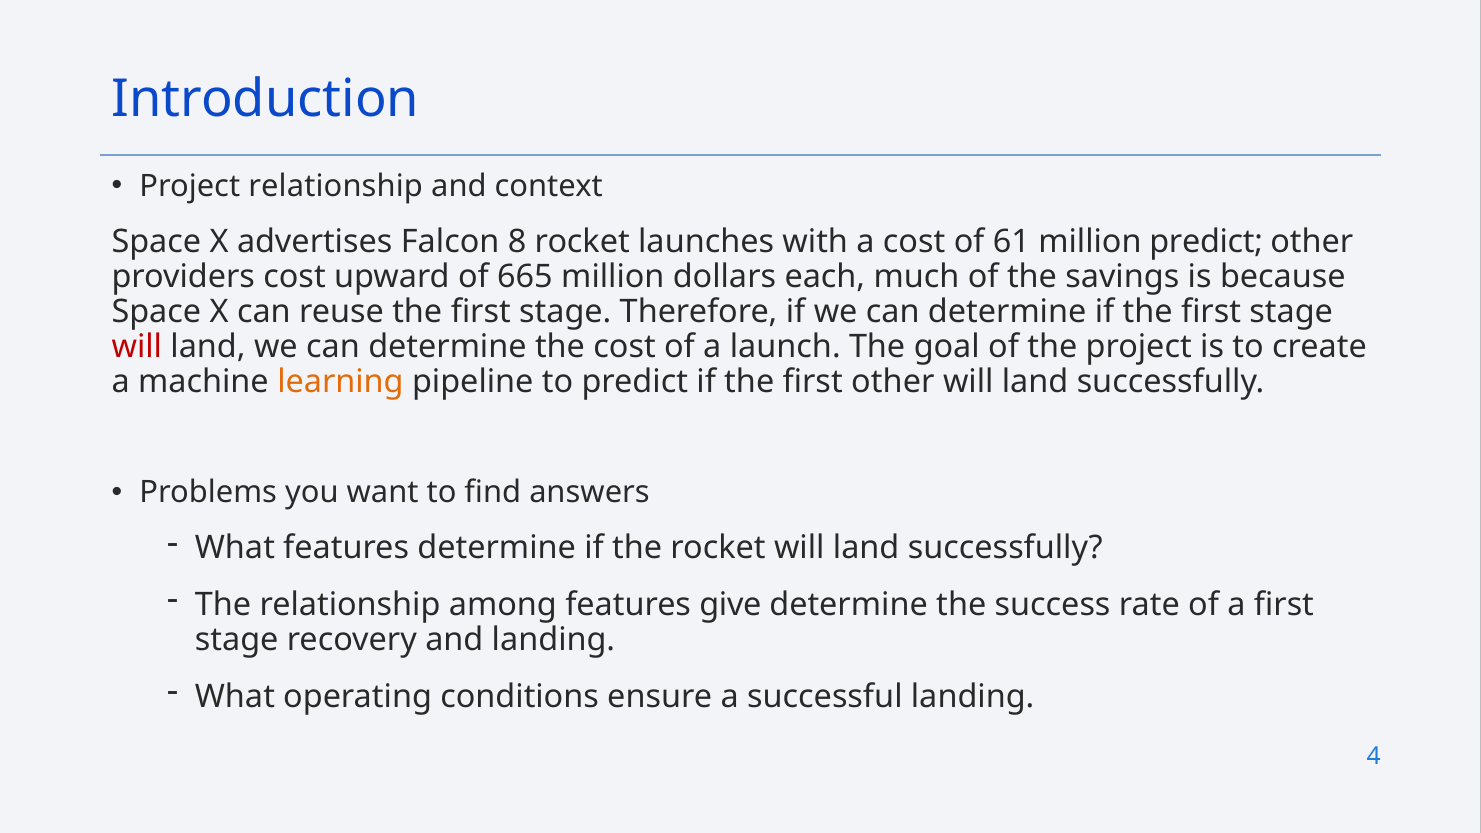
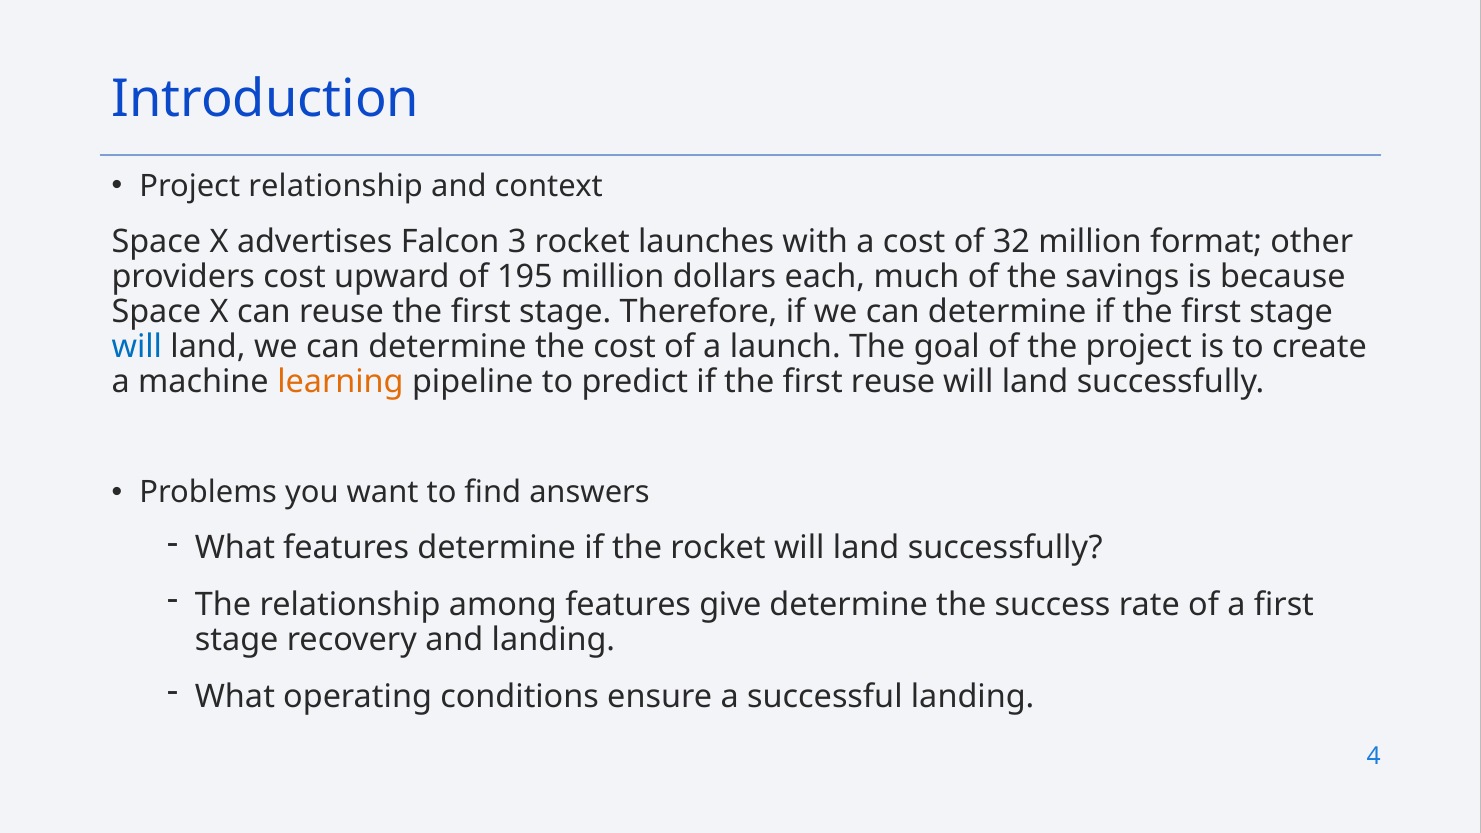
8: 8 -> 3 (517, 242)
61: 61 -> 32 (1011, 242)
million predict: predict -> format (1206, 242)
665: 665 -> 195 (525, 277)
will colour: red -> blue (137, 347)
first other: other -> reuse (893, 382)
